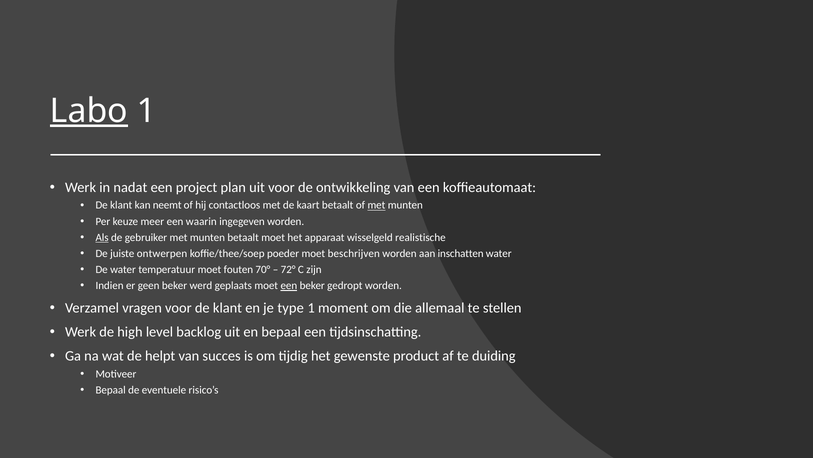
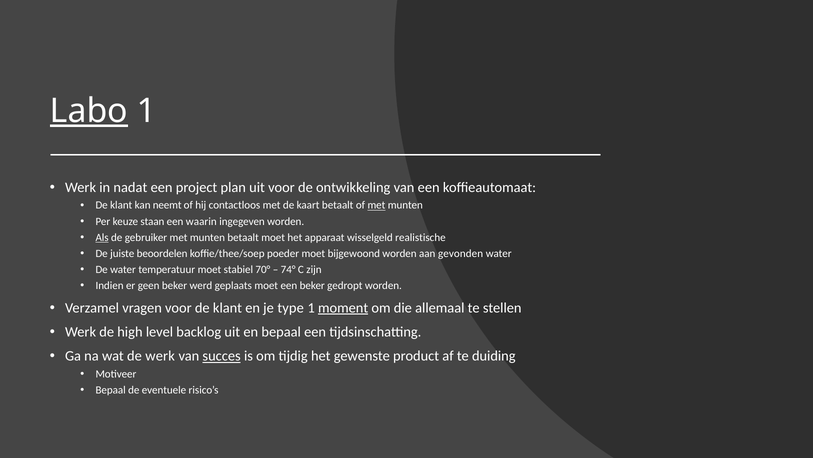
meer: meer -> staan (152, 221)
ontwerpen: ontwerpen -> beoordelen (162, 253)
beschrijven: beschrijven -> bijgewoond (354, 253)
inschatten: inschatten -> gevonden (461, 253)
fouten: fouten -> stabiel (238, 269)
72°: 72° -> 74° (288, 269)
een underline: present -> none (289, 285)
moment underline: none -> present (343, 308)
de helpt: helpt -> werk (160, 356)
succes underline: none -> present (222, 356)
